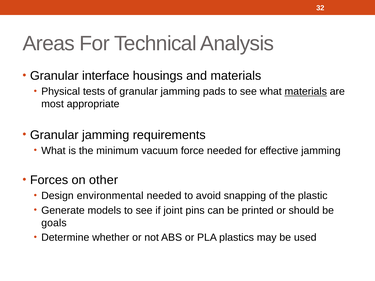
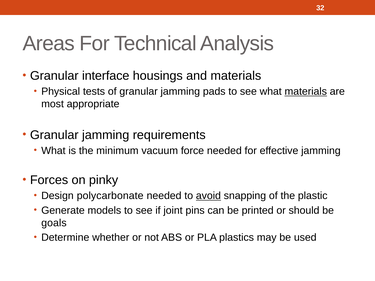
other: other -> pinky (104, 180)
environmental: environmental -> polycarbonate (110, 196)
avoid underline: none -> present (208, 196)
